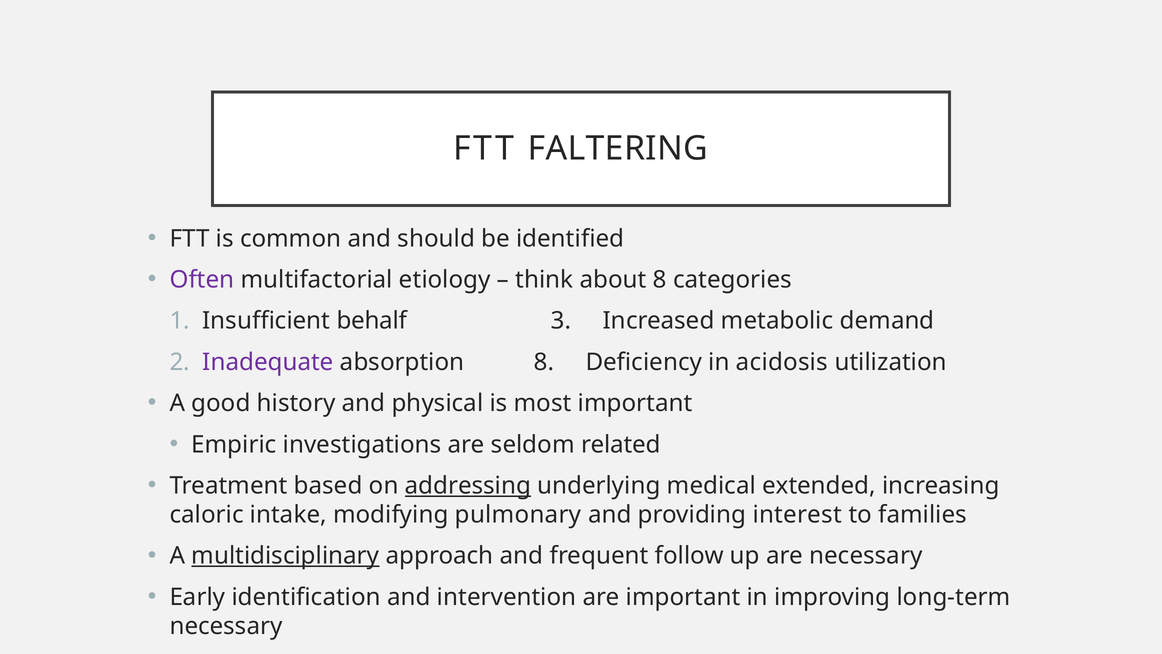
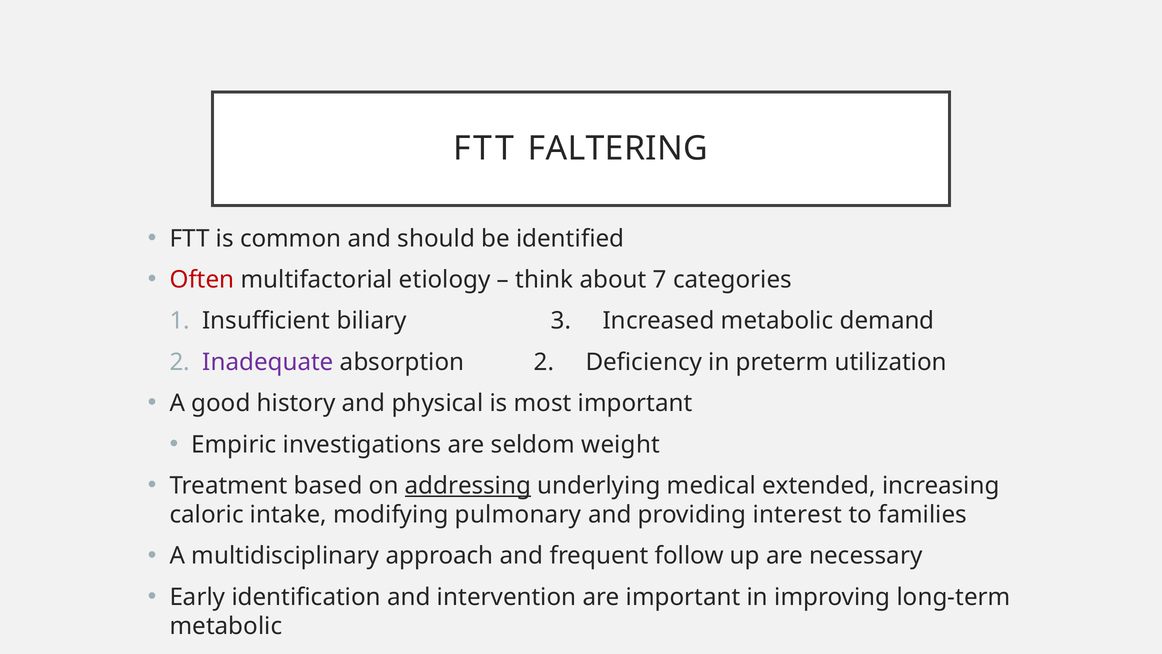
Often colour: purple -> red (202, 280)
about 8: 8 -> 7 (660, 280)
behalf: behalf -> biliary (372, 321)
absorption 8: 8 -> 2 (544, 362)
acidosis: acidosis -> preterm (782, 362)
related: related -> weight (621, 444)
multidisciplinary underline: present -> none (285, 556)
necessary: necessary -> metabolic (226, 626)
